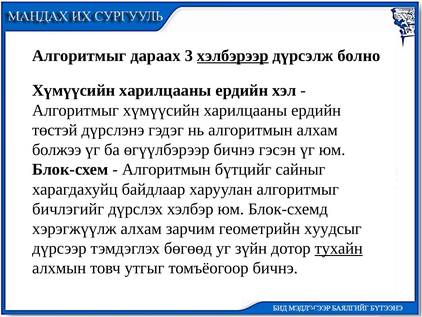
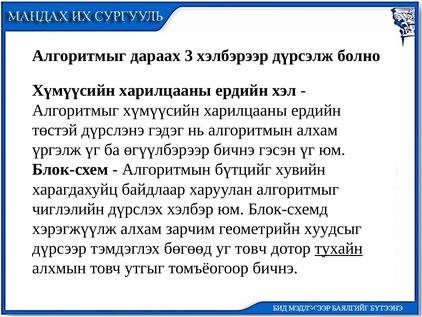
хэлбэрээр underline: present -> none (233, 56)
болжээ: болжээ -> үргэлж (57, 150)
сайныг: сайныг -> хувийн (301, 169)
бичлэгийг: бичлэгийг -> чиглэлийн (68, 209)
уг зүйн: зүйн -> товч (251, 248)
